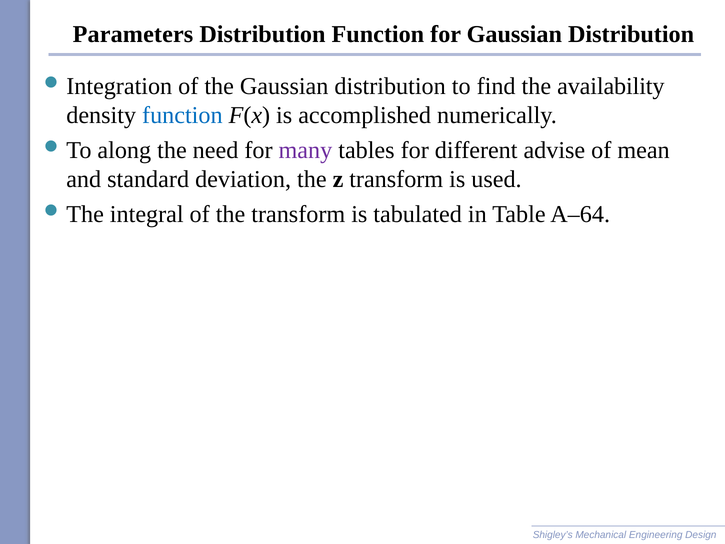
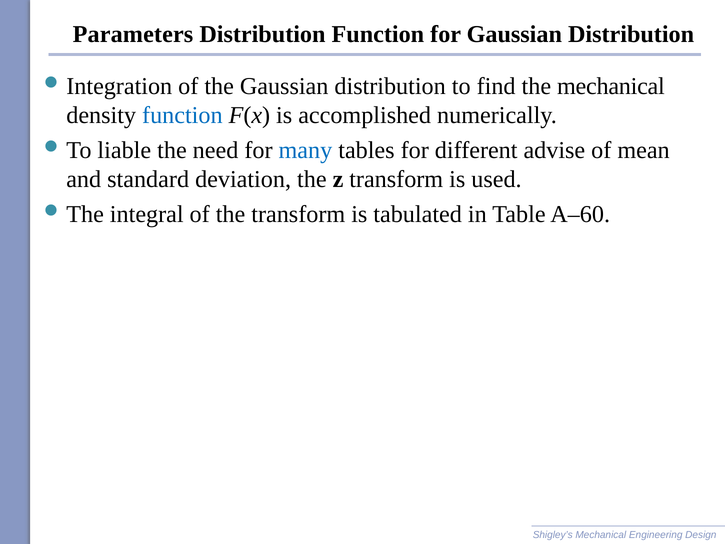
the availability: availability -> mechanical (611, 86)
along: along -> liable (124, 150)
many colour: purple -> blue (305, 150)
A–64: A–64 -> A–60 (580, 214)
